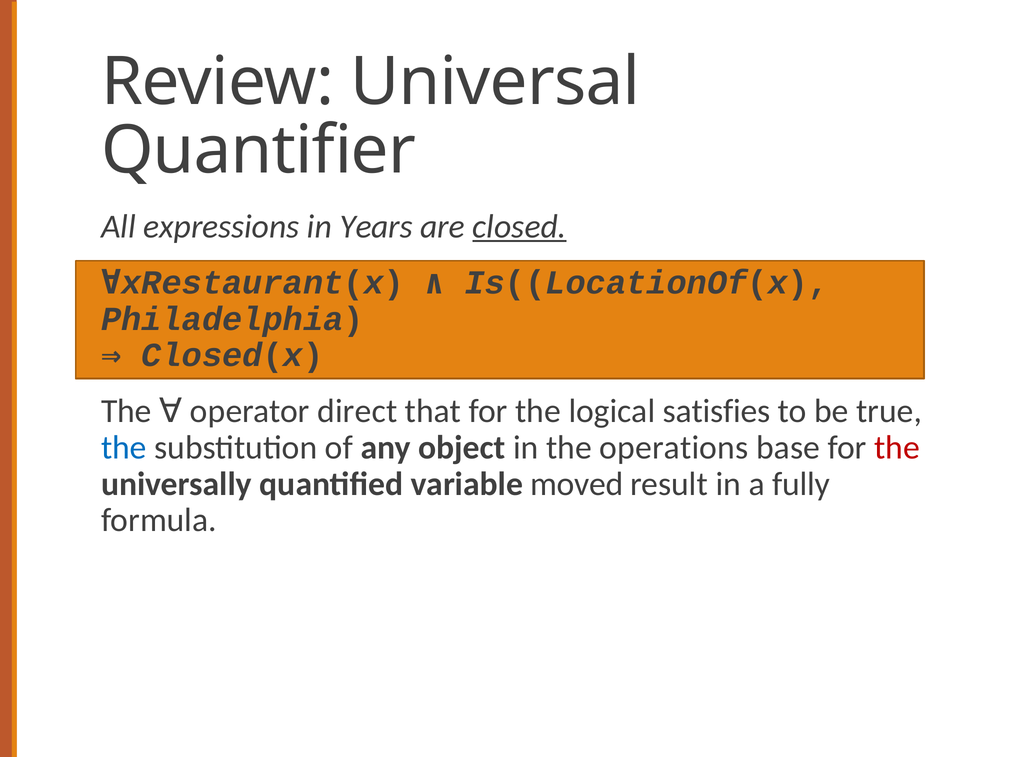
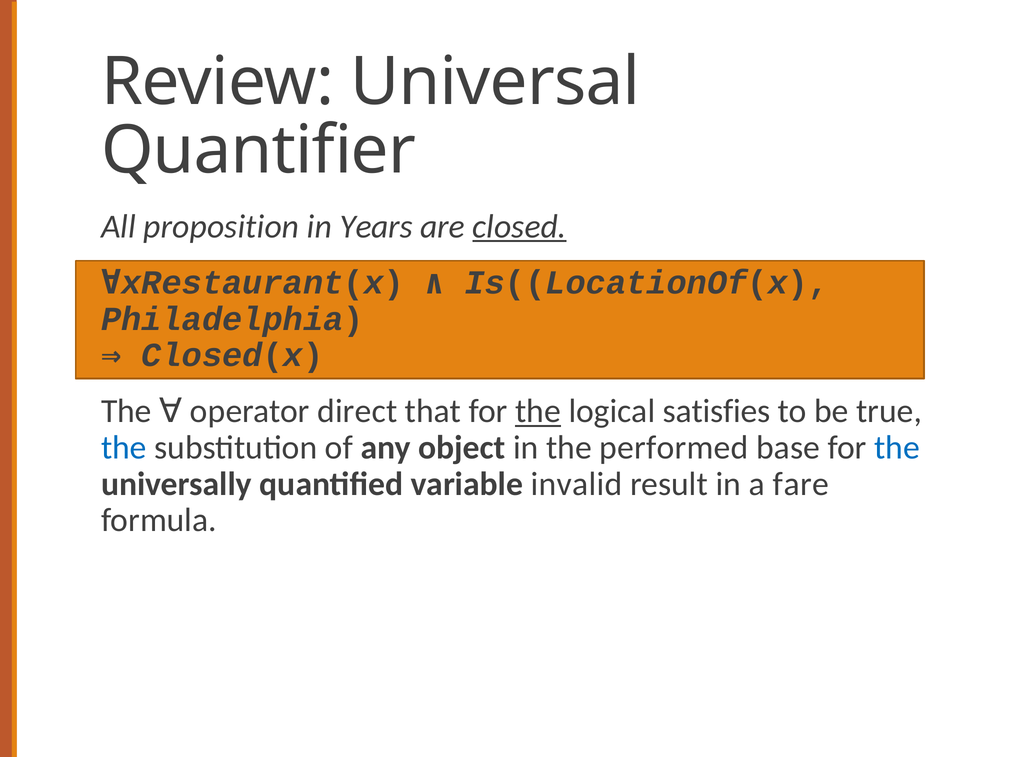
expressions: expressions -> proposition (221, 227)
the underline: none -> present (538, 412)
operations: operations -> performed (674, 448)
the colour: red -> blue (897, 448)
moved: moved -> invalid (577, 484)
fully: fully -> fare (801, 484)
